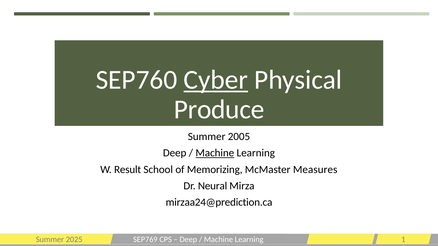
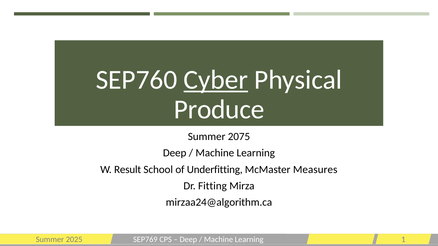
2005: 2005 -> 2075 (239, 137)
Machine underline: present -> none (215, 153)
Memorizing: Memorizing -> Underfitting (215, 170)
Neural: Neural -> Fitting (212, 186)
mirzaa24@prediction.ca: mirzaa24@prediction.ca -> mirzaa24@algorithm.ca (219, 202)
